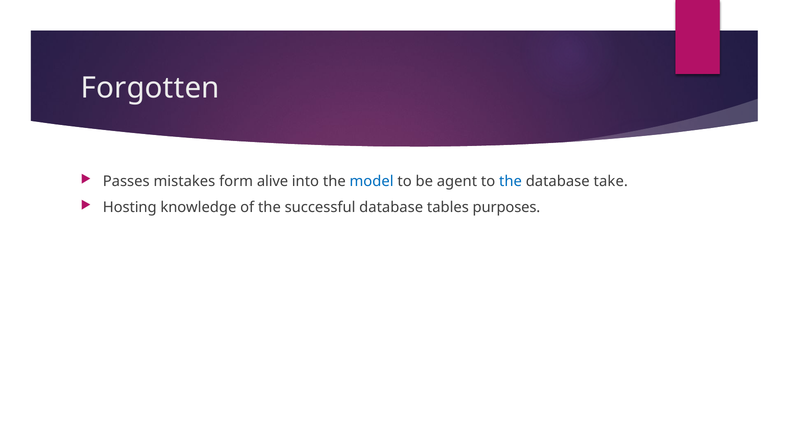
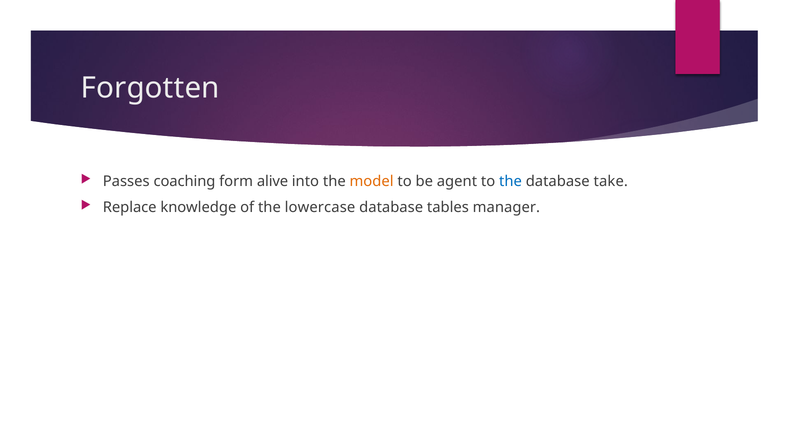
mistakes: mistakes -> coaching (184, 181)
model colour: blue -> orange (372, 181)
Hosting: Hosting -> Replace (130, 207)
successful: successful -> lowercase (320, 207)
purposes: purposes -> manager (506, 207)
